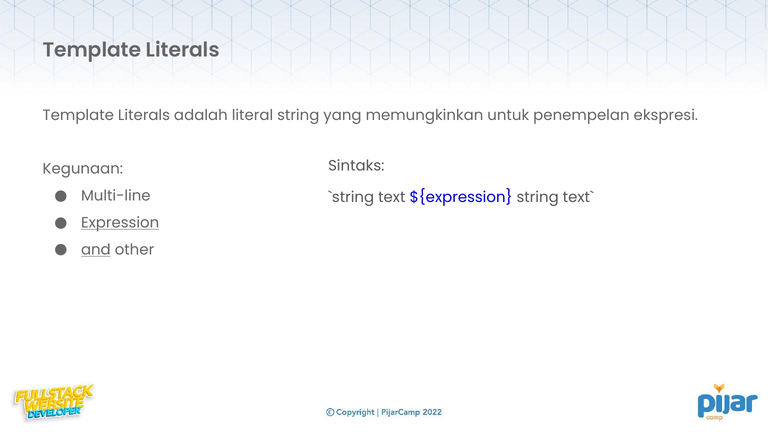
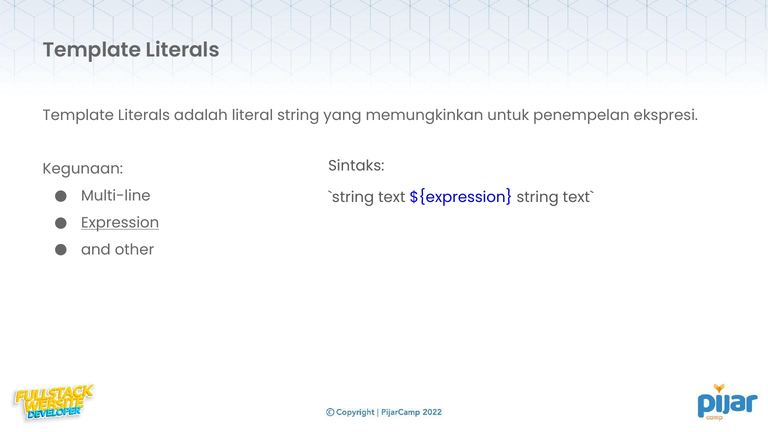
and underline: present -> none (96, 250)
